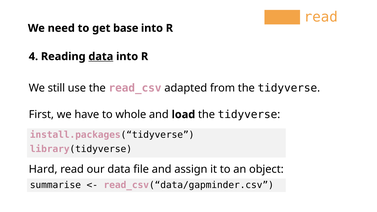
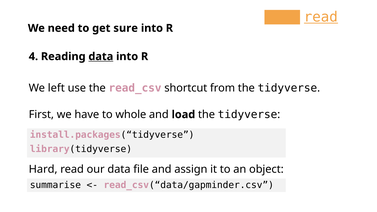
read underline: none -> present (321, 17)
base: base -> sure (126, 28)
still: still -> left (56, 88)
adapted: adapted -> shortcut (186, 88)
